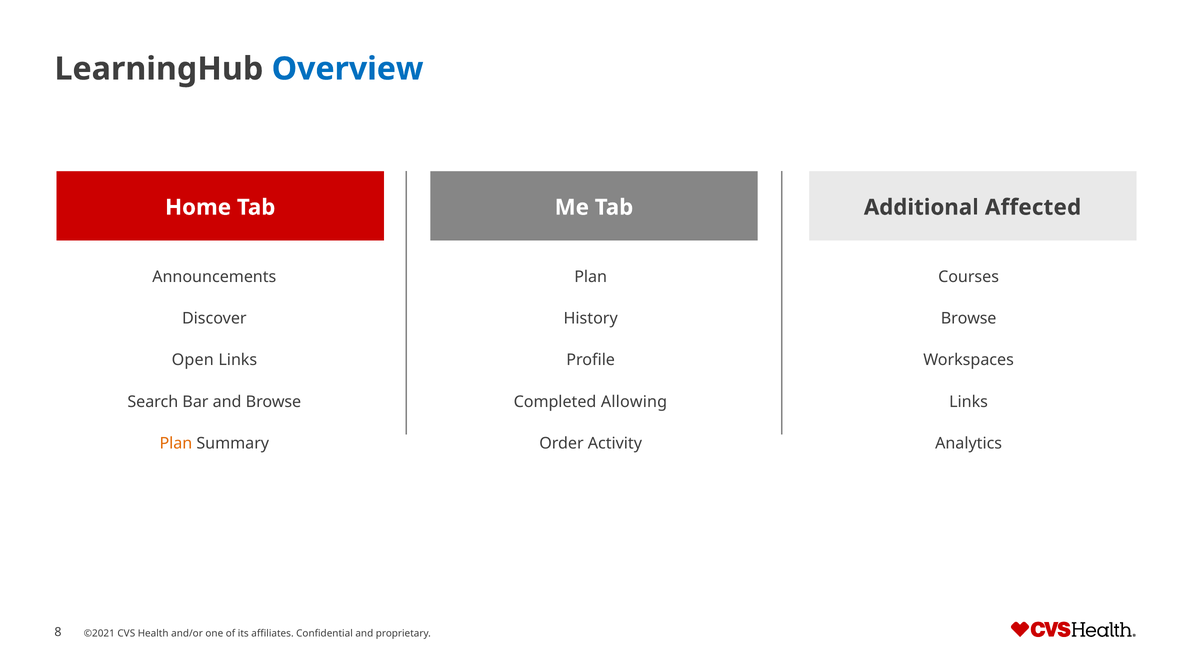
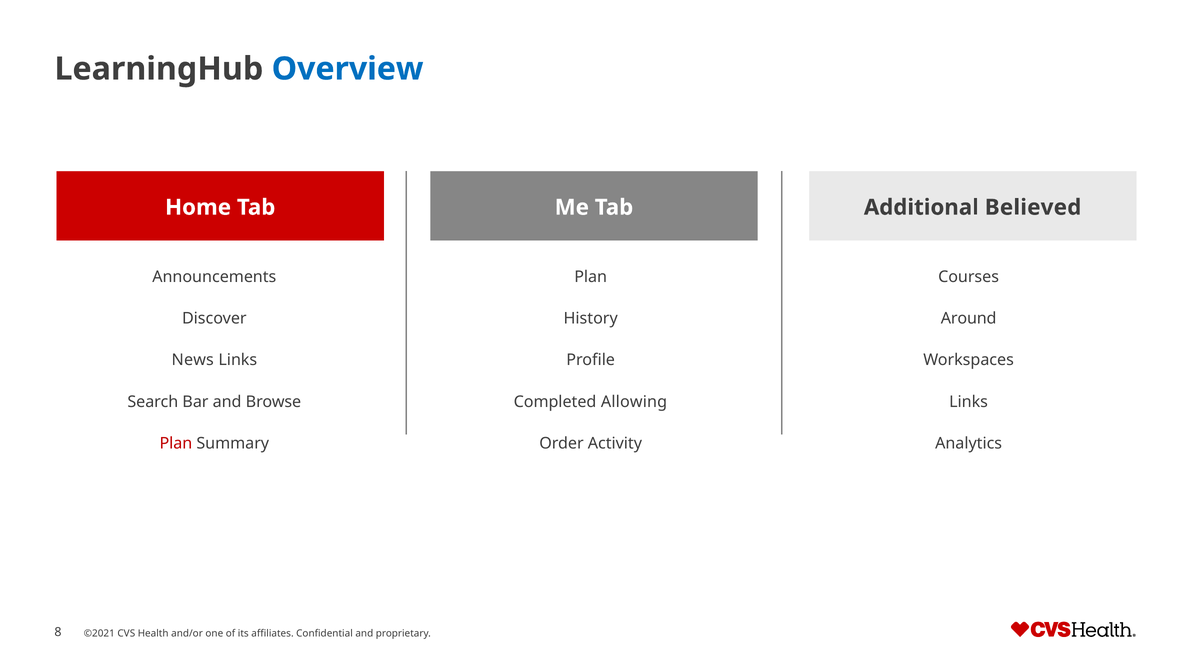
Affected: Affected -> Believed (1033, 208)
Browse: Browse -> Around (969, 319)
Open: Open -> News (193, 360)
Plan colour: orange -> red (176, 444)
